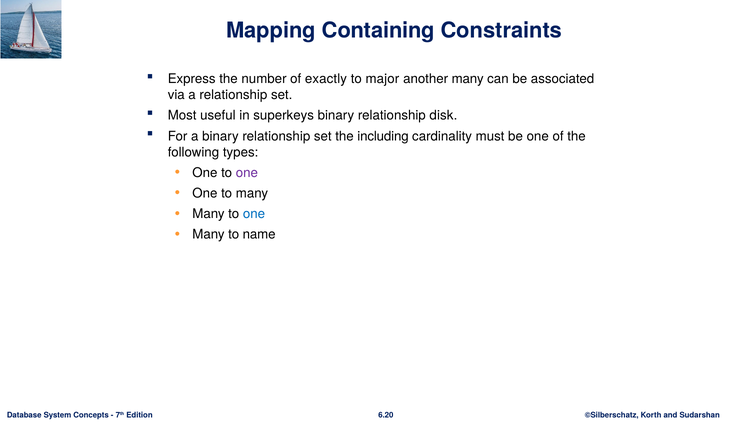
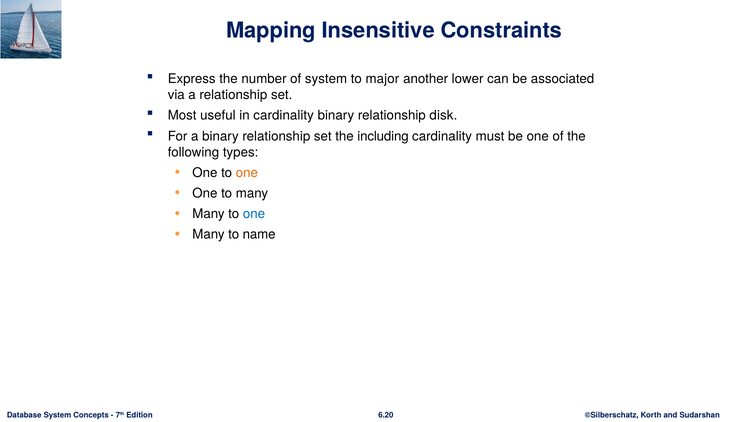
Containing: Containing -> Insensitive (378, 30)
of exactly: exactly -> system (326, 79)
another many: many -> lower (468, 79)
in superkeys: superkeys -> cardinality (284, 116)
one colour: purple -> orange (247, 173)
